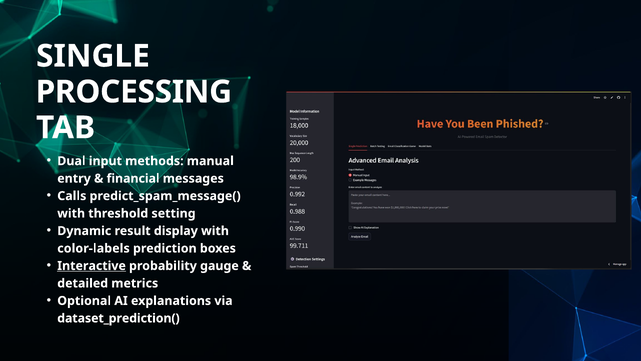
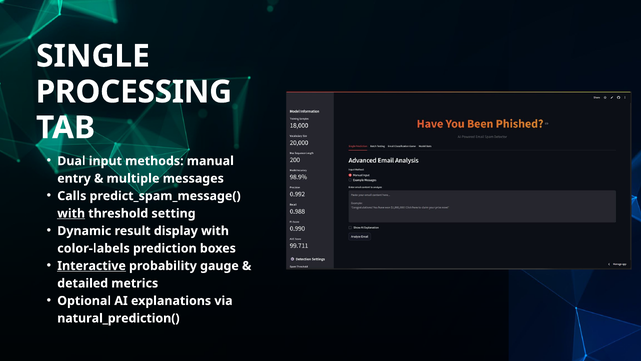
financial: financial -> multiple (133, 178)
with underline: none -> present (71, 213)
dataset_prediction(: dataset_prediction( -> natural_prediction( (118, 318)
